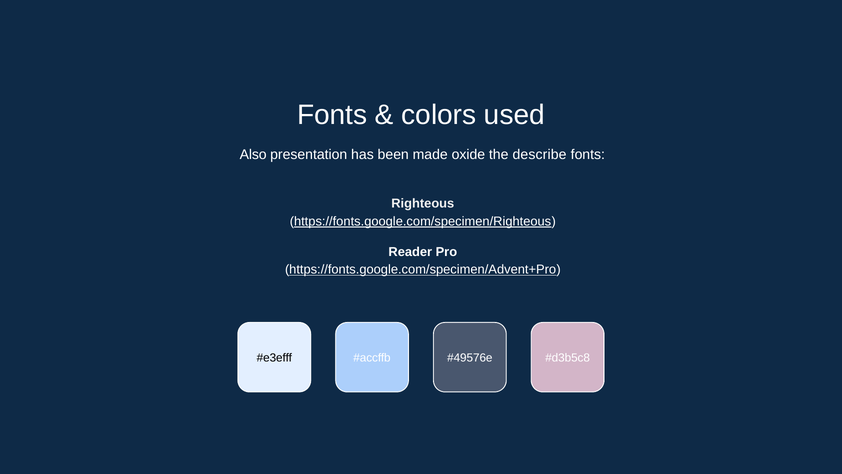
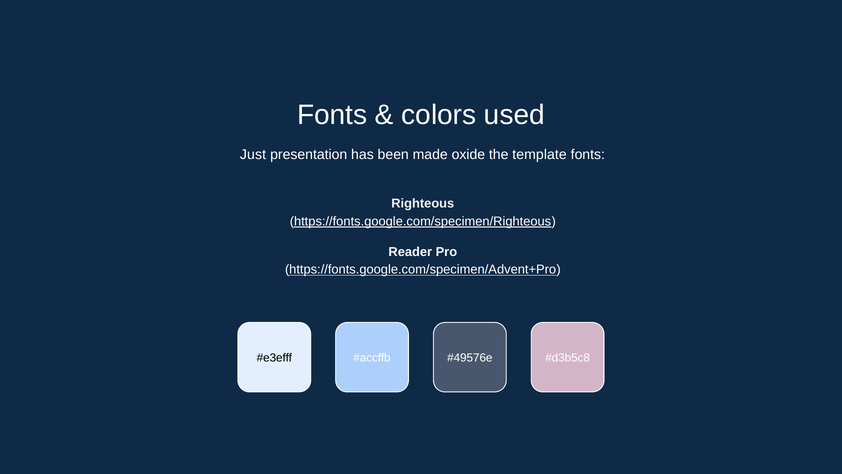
Also: Also -> Just (253, 155)
describe: describe -> template (540, 155)
